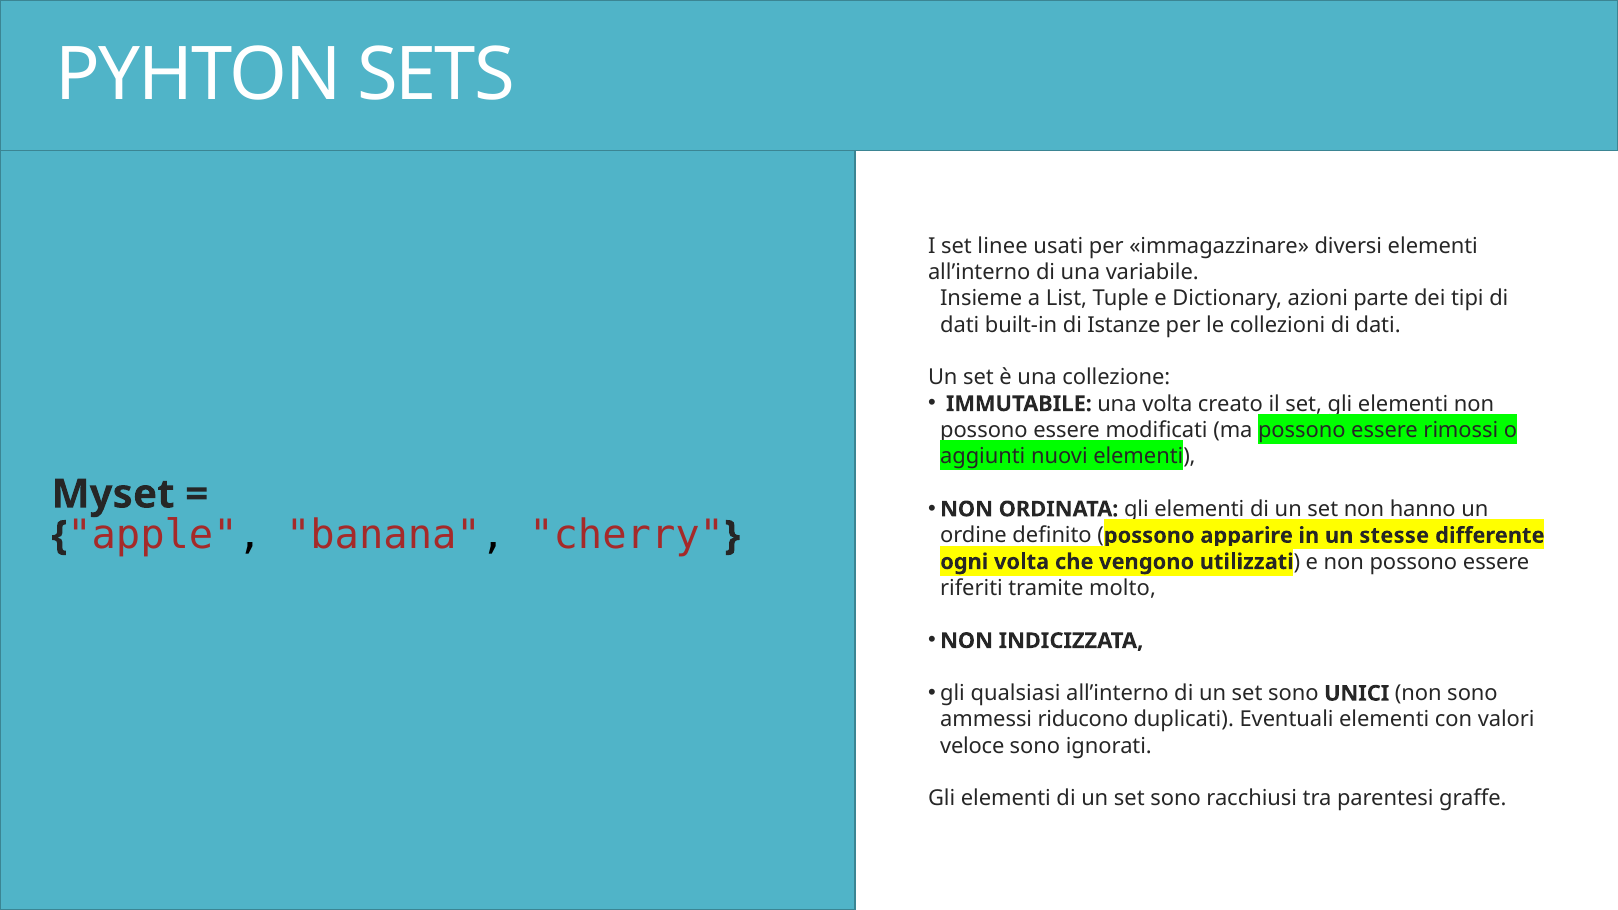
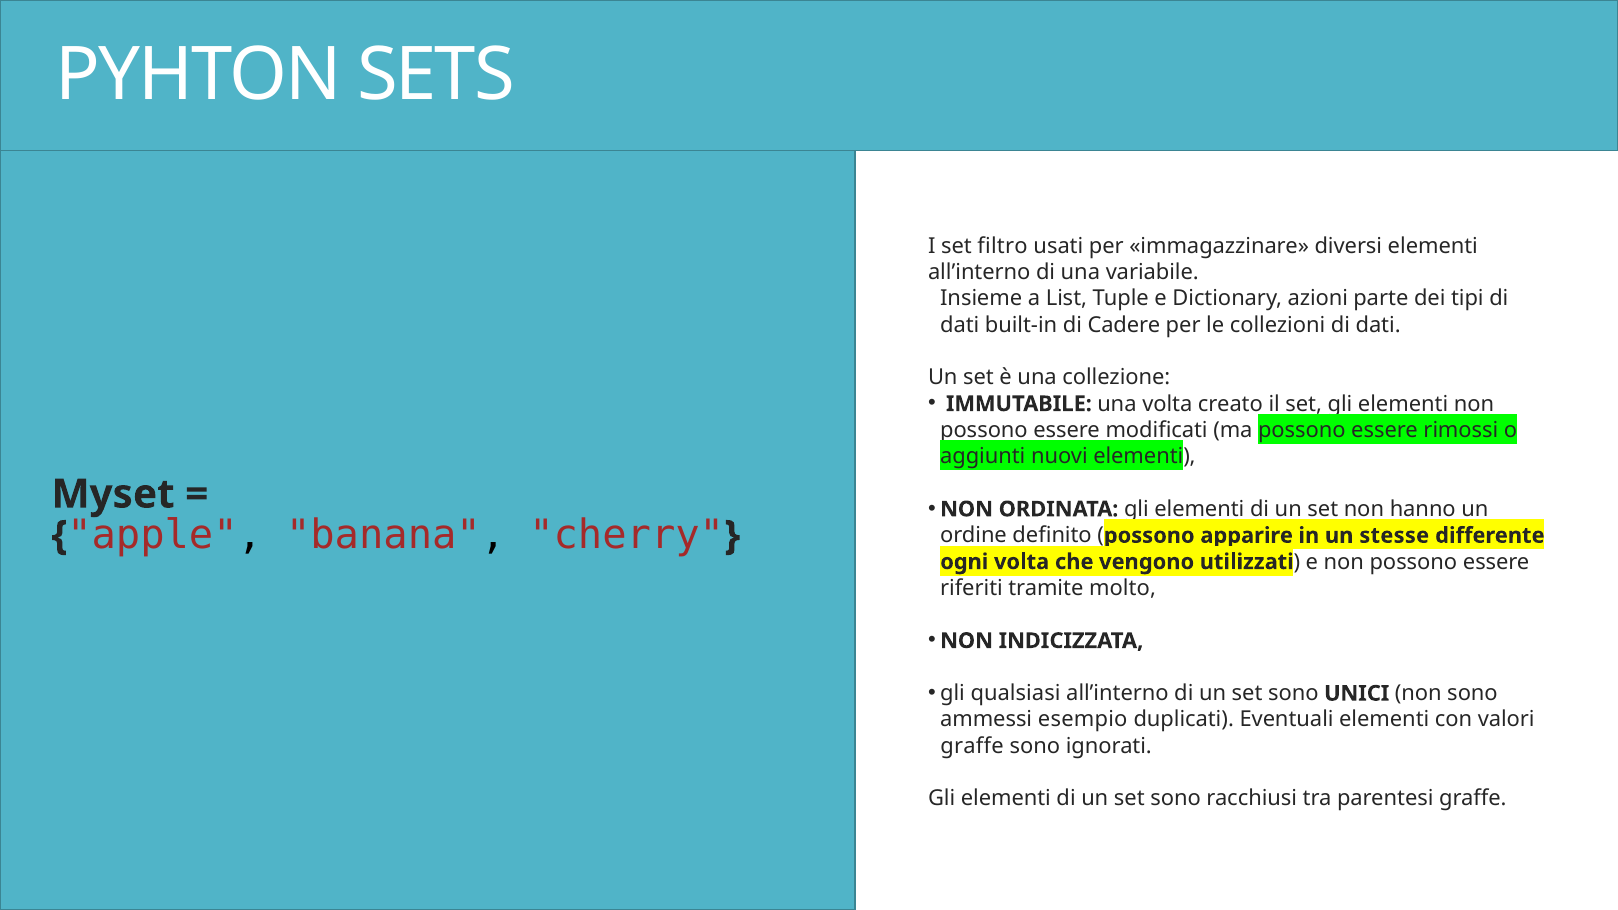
linee: linee -> filtro (1003, 246)
Istanze: Istanze -> Cadere (1124, 325)
riducono: riducono -> esempio (1083, 720)
veloce: veloce -> graffe (972, 746)
